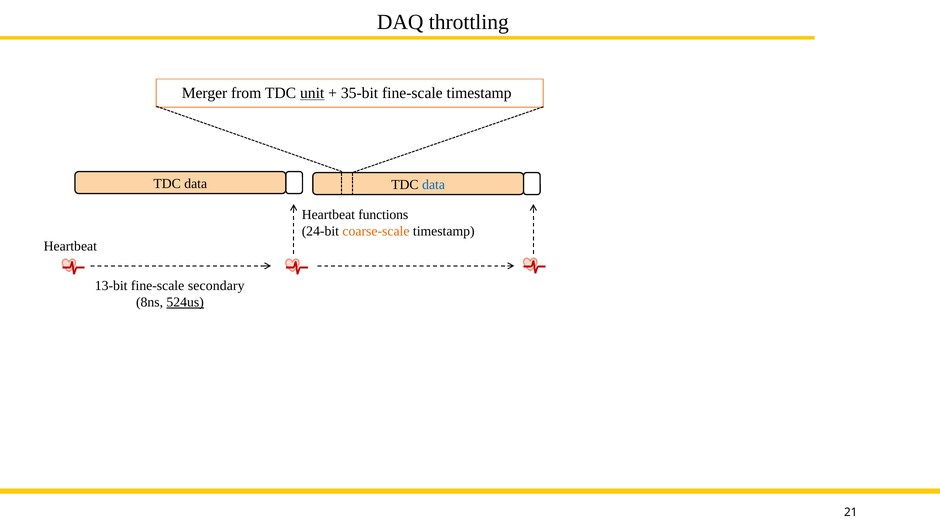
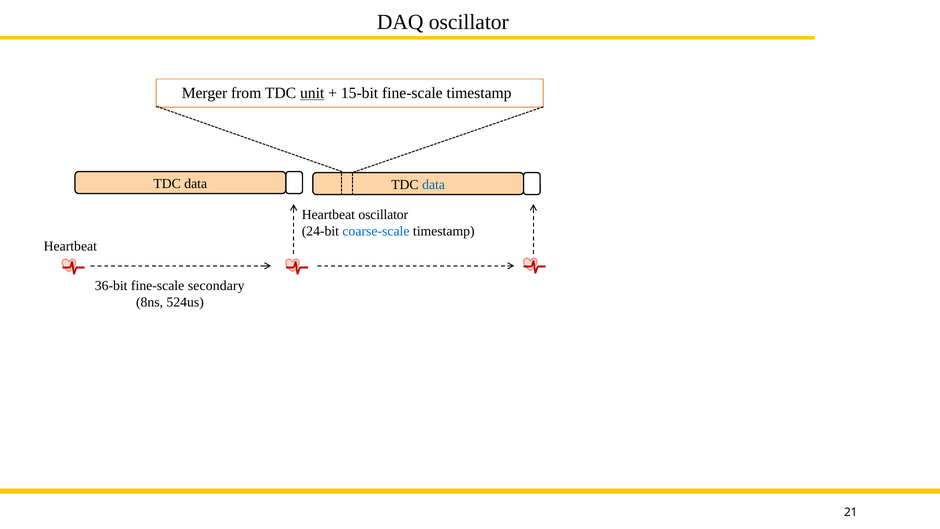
DAQ throttling: throttling -> oscillator (469, 22)
35-bit: 35-bit -> 15-bit (360, 93)
Heartbeat functions: functions -> oscillator (383, 215)
coarse-scale colour: orange -> blue (376, 231)
13-bit: 13-bit -> 36-bit (111, 285)
524us underline: present -> none (185, 302)
